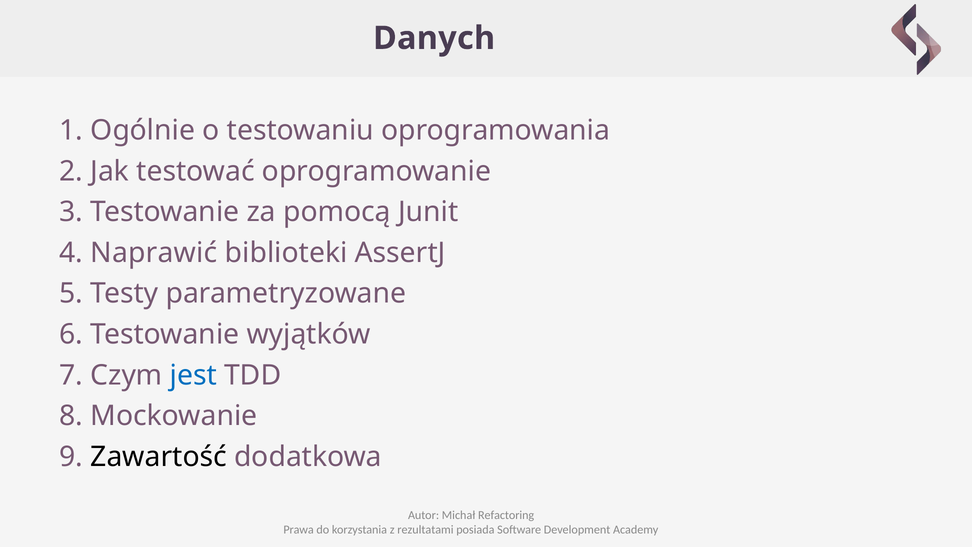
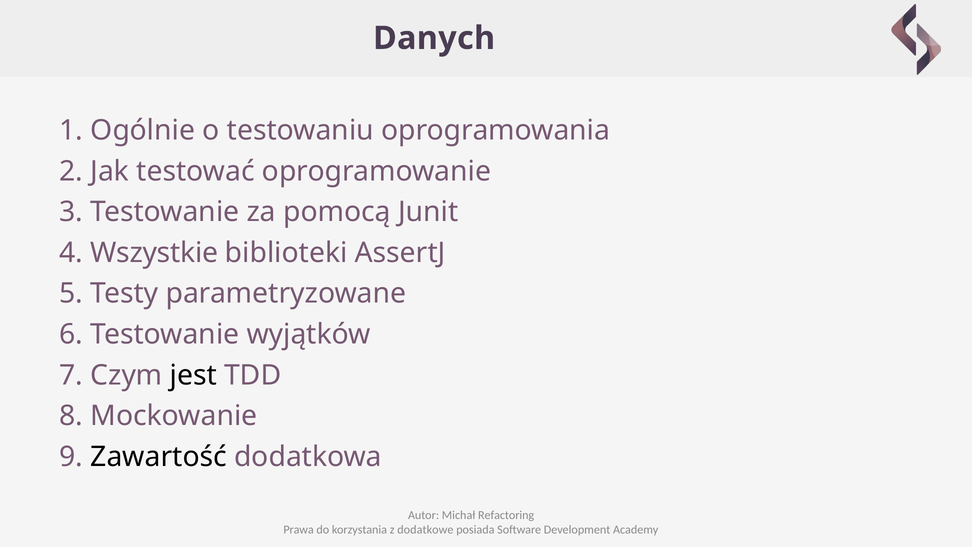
Naprawić: Naprawić -> Wszystkie (154, 253)
jest colour: blue -> black (193, 375)
rezultatami: rezultatami -> dodatkowe (425, 529)
